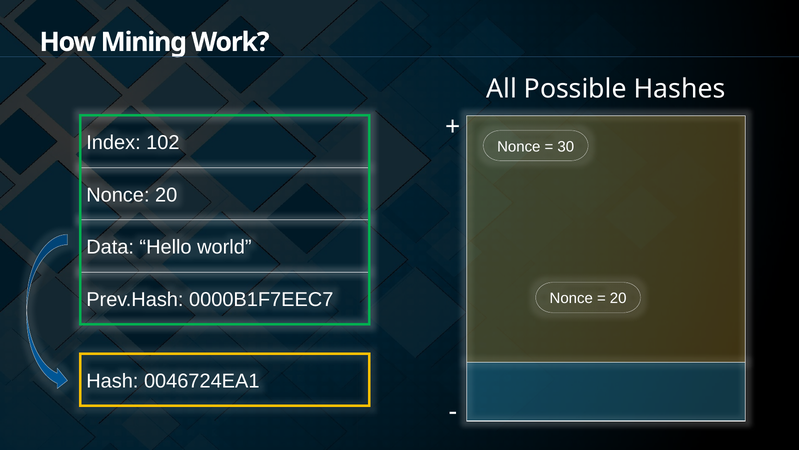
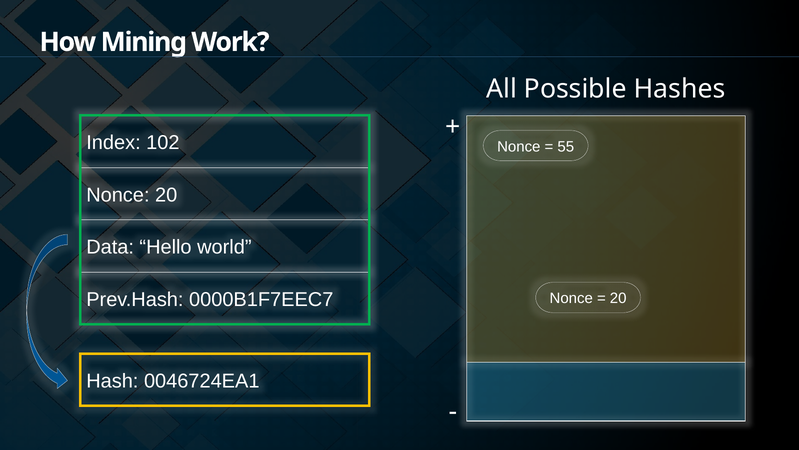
30: 30 -> 55 (566, 146)
